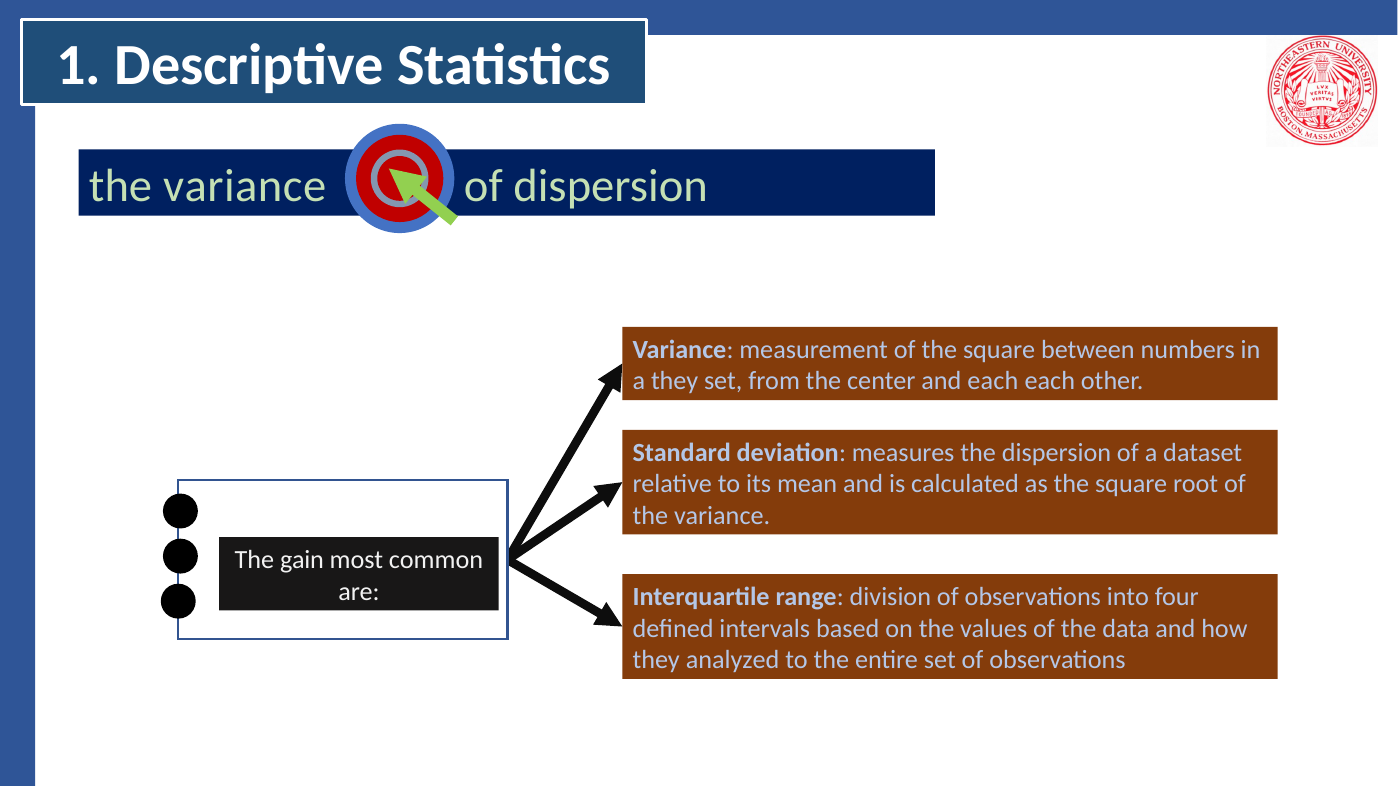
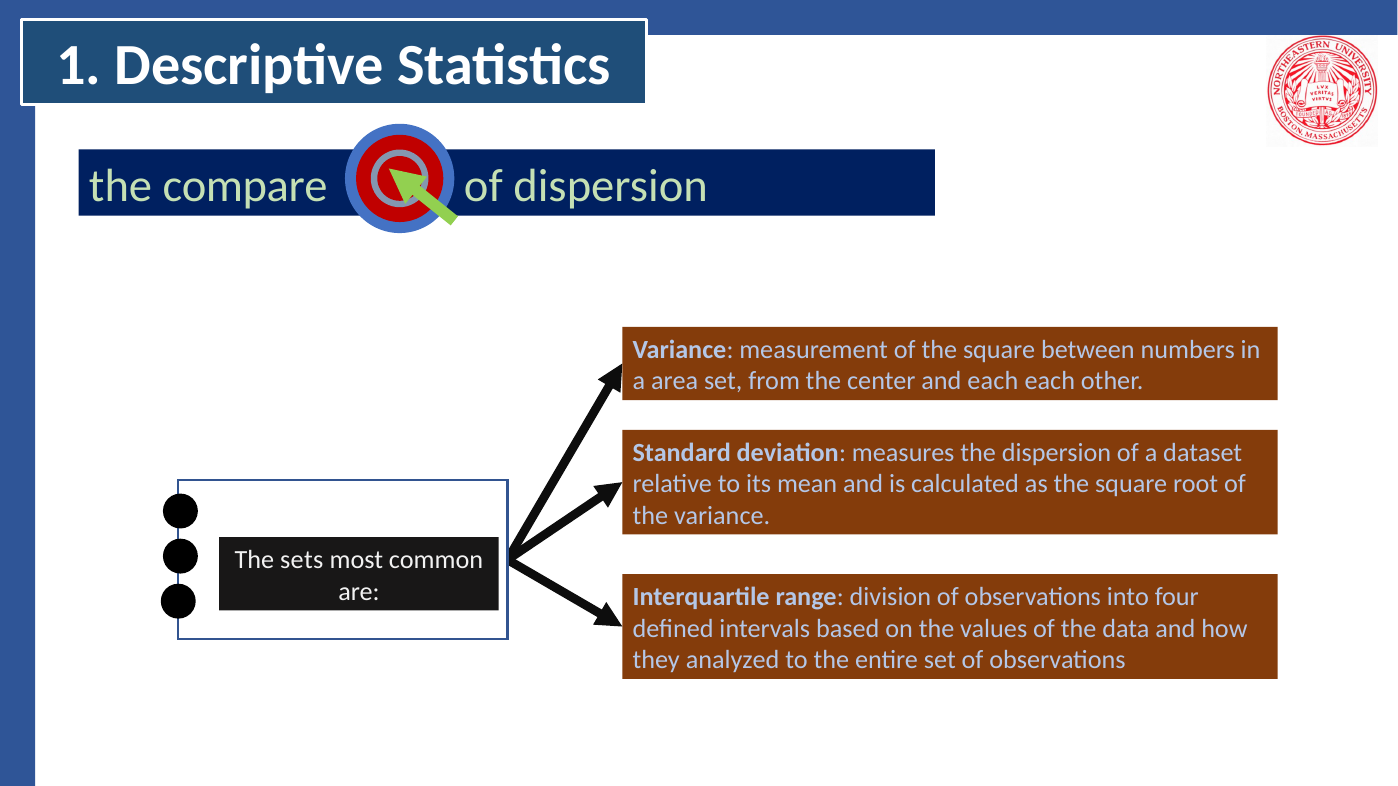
variance: variance -> compare (245, 186)
a they: they -> area (675, 381)
gain: gain -> sets (302, 560)
